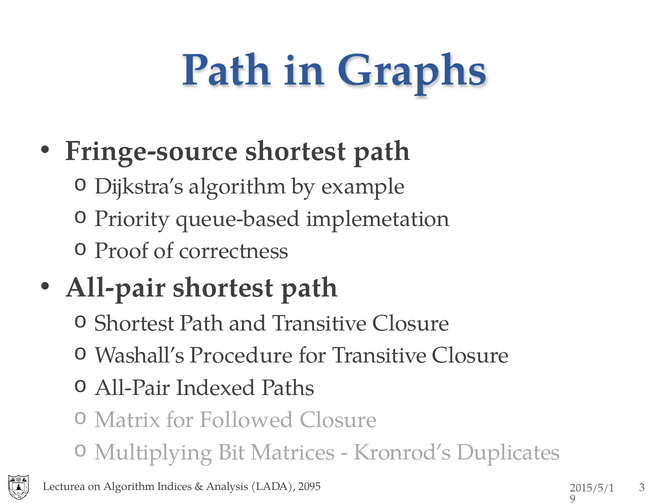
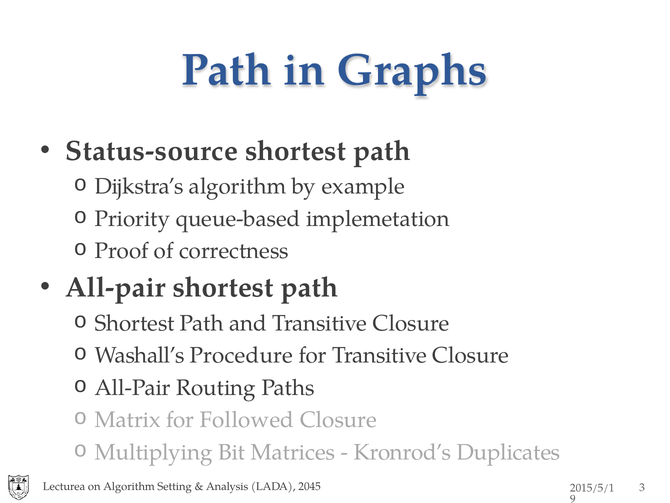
Fringe-source: Fringe-source -> Status-source (152, 151)
Indexed: Indexed -> Routing (216, 387)
Indices: Indices -> Setting (175, 486)
2095: 2095 -> 2045 (310, 486)
